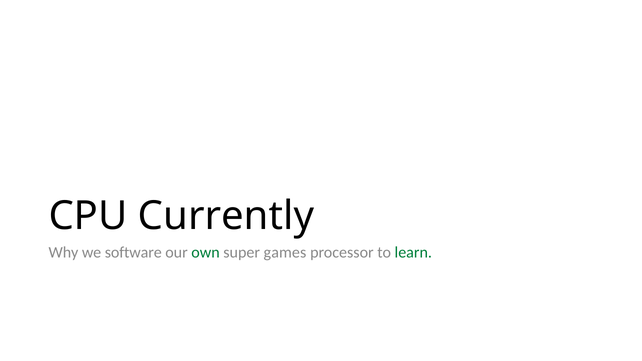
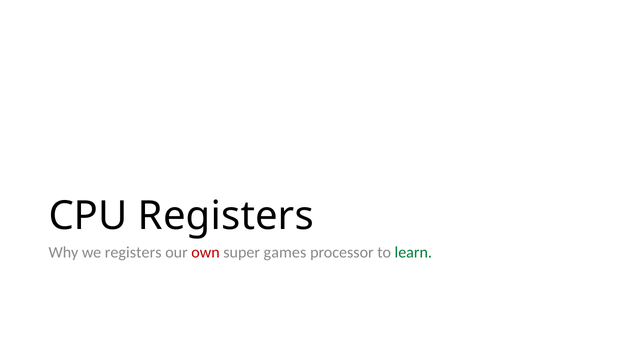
CPU Currently: Currently -> Registers (226, 216)
we software: software -> registers (133, 253)
own colour: green -> red (206, 253)
